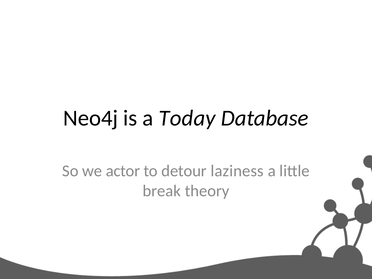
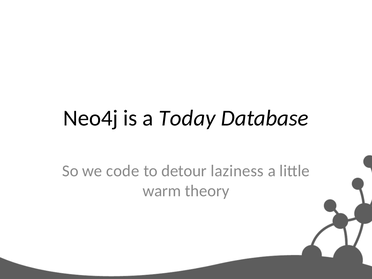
actor: actor -> code (123, 171)
break: break -> warm (162, 191)
